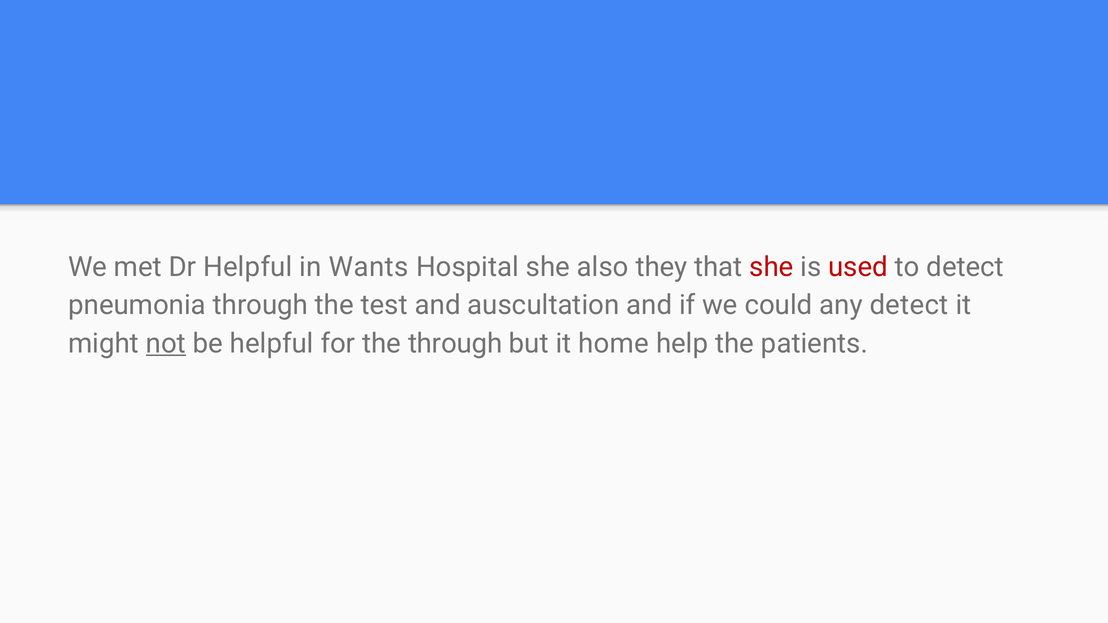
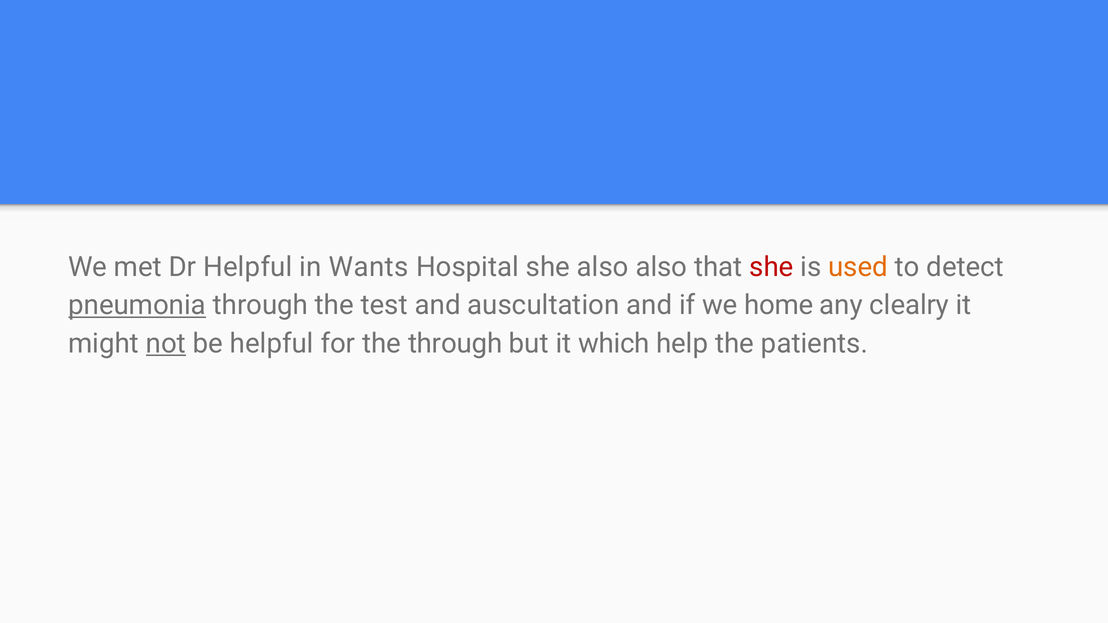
also they: they -> also (661, 267)
used colour: red -> orange (858, 267)
pneumonia underline: none -> present (137, 305)
could: could -> home (779, 305)
any detect: detect -> clealry (909, 305)
home: home -> which (614, 344)
